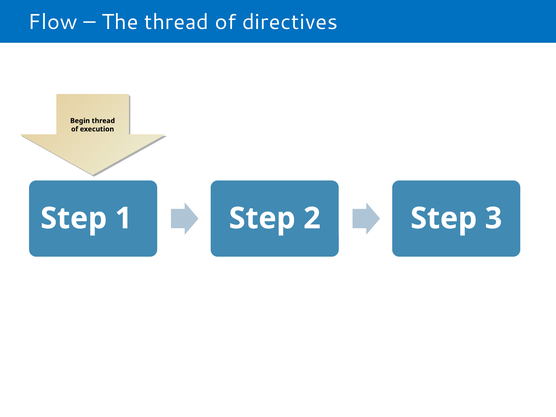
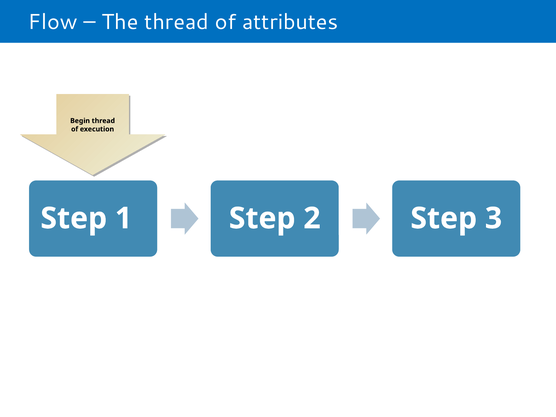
directives: directives -> attributes (290, 22)
